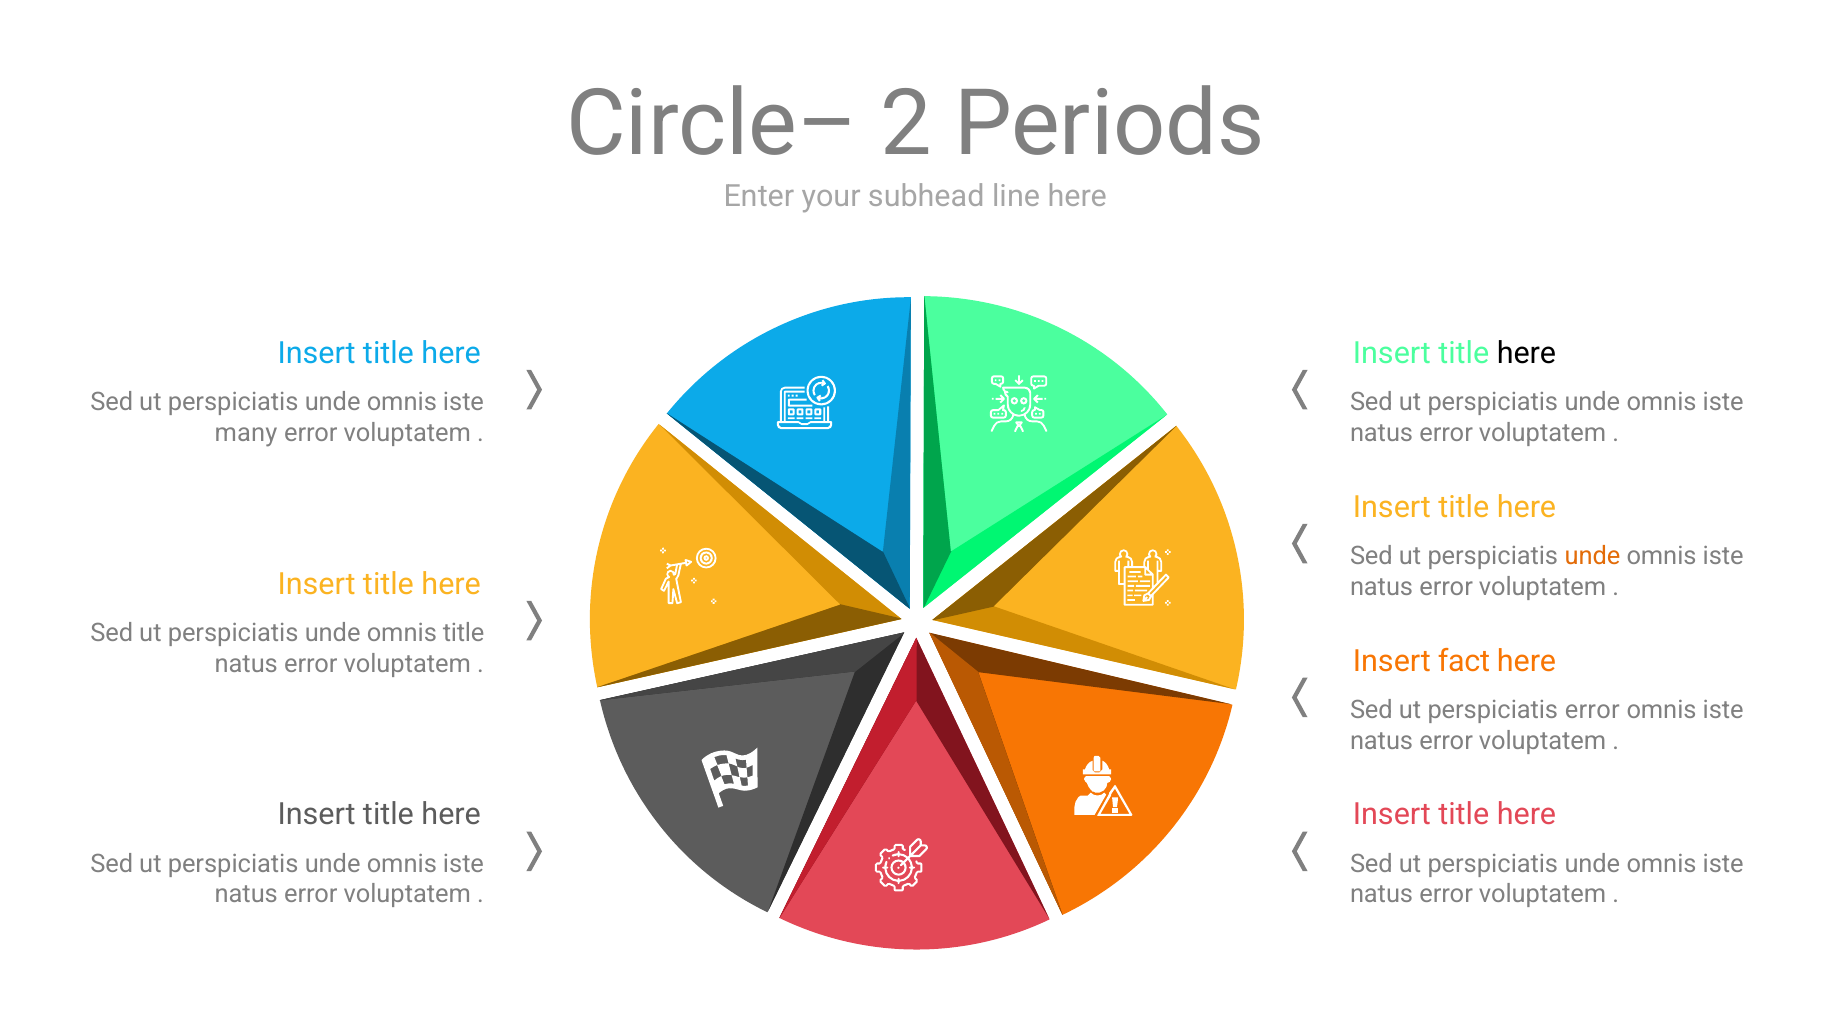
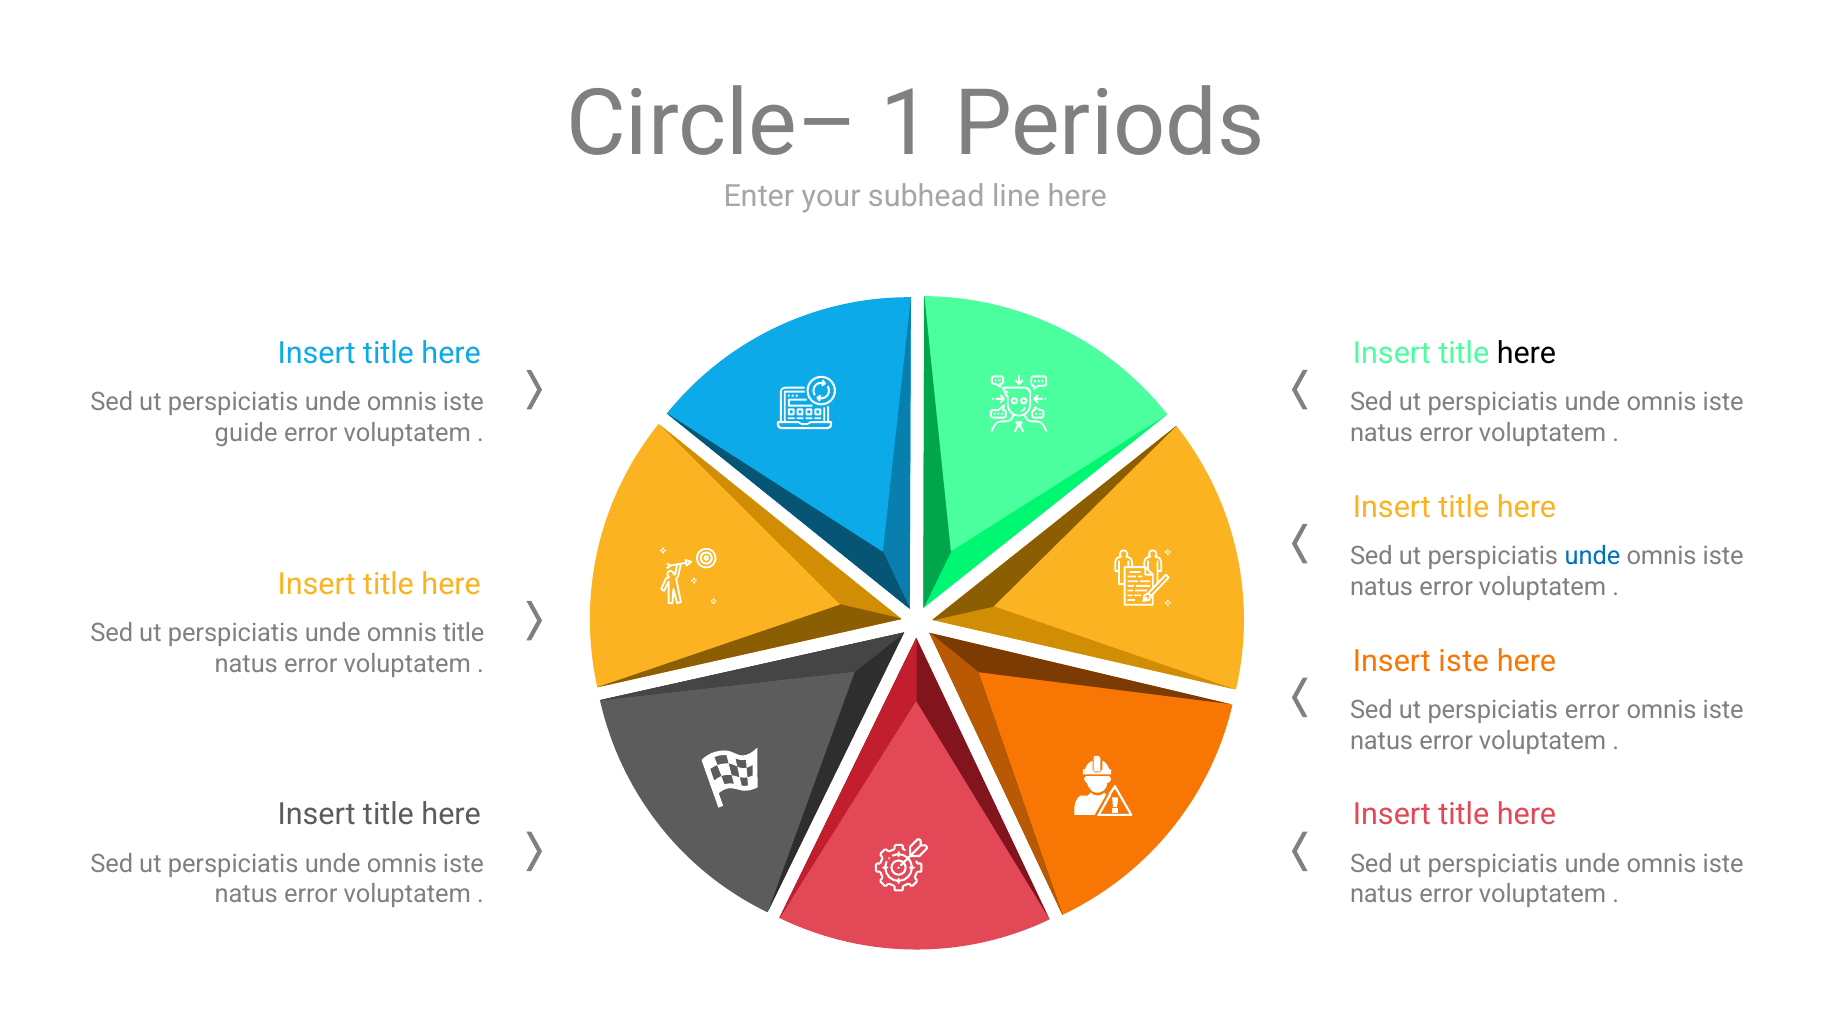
2: 2 -> 1 (906, 124)
many: many -> guide (246, 433)
unde colour: orange -> blue (1592, 556)
Insert fact: fact -> iste (1464, 661)
